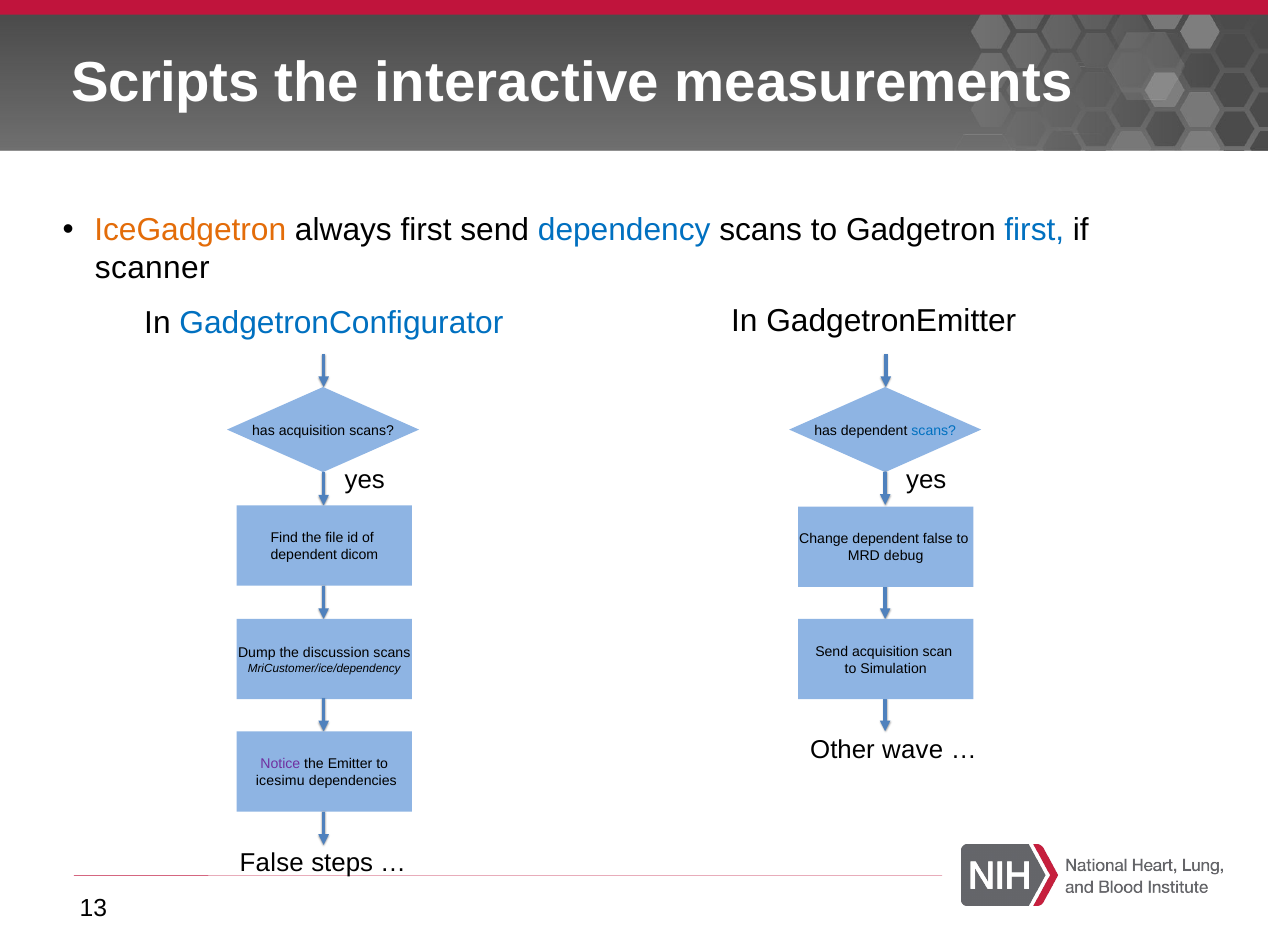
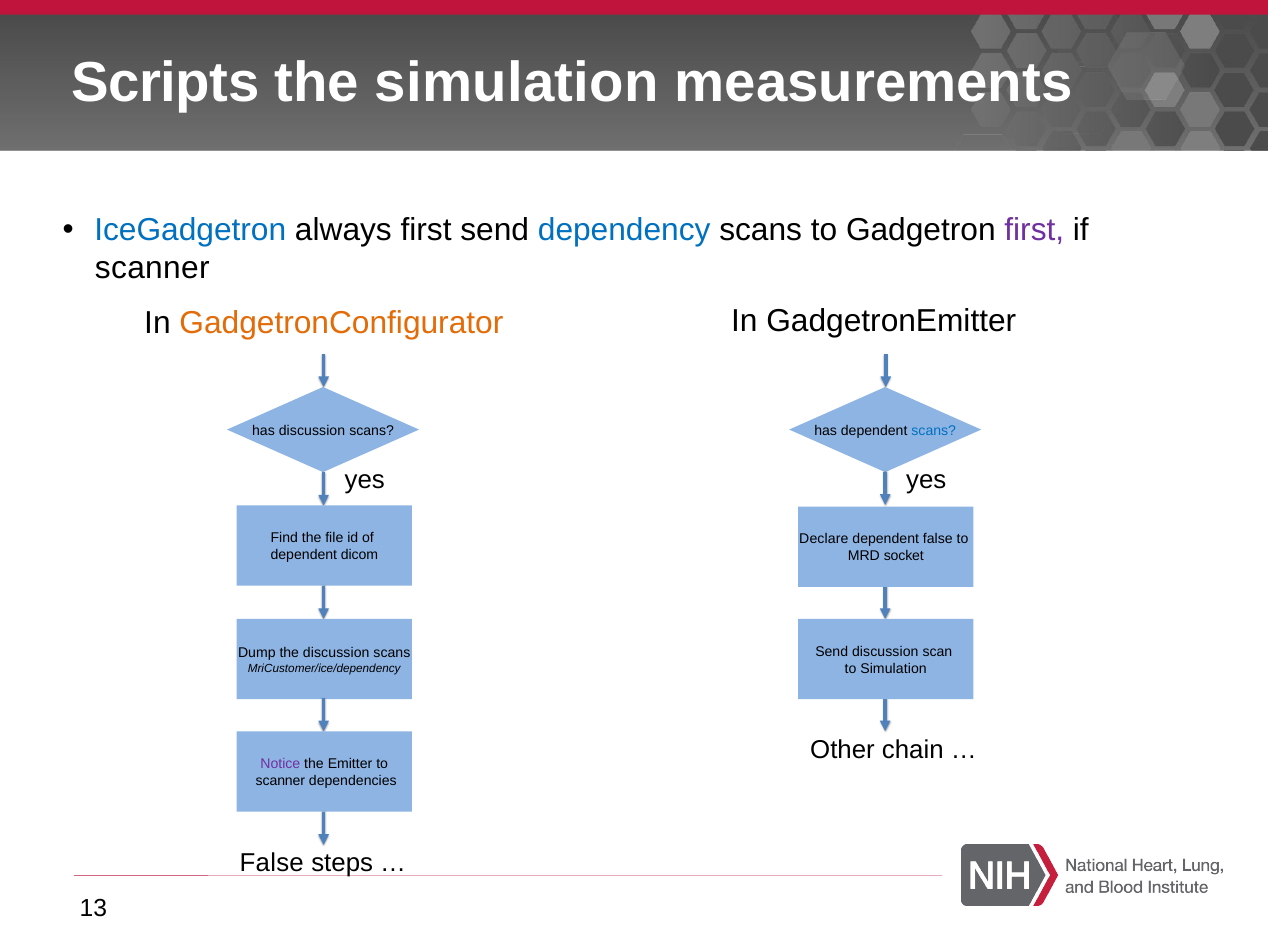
the interactive: interactive -> simulation (517, 83)
IceGadgetron colour: orange -> blue (190, 230)
first colour: blue -> purple (1034, 230)
GadgetronConfigurator colour: blue -> orange (341, 323)
has acquisition: acquisition -> discussion (312, 431)
Change: Change -> Declare (824, 539)
debug: debug -> socket (904, 556)
Send acquisition: acquisition -> discussion (885, 652)
wave: wave -> chain (913, 750)
icesimu: icesimu -> scanner (280, 781)
